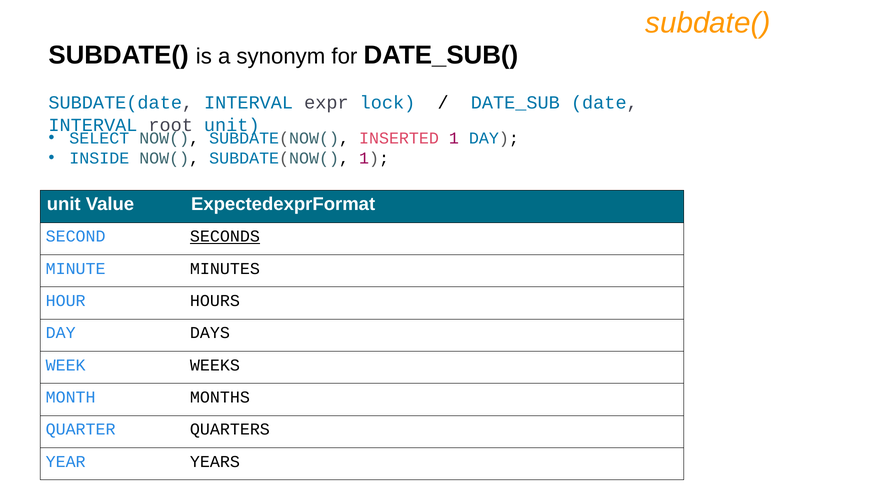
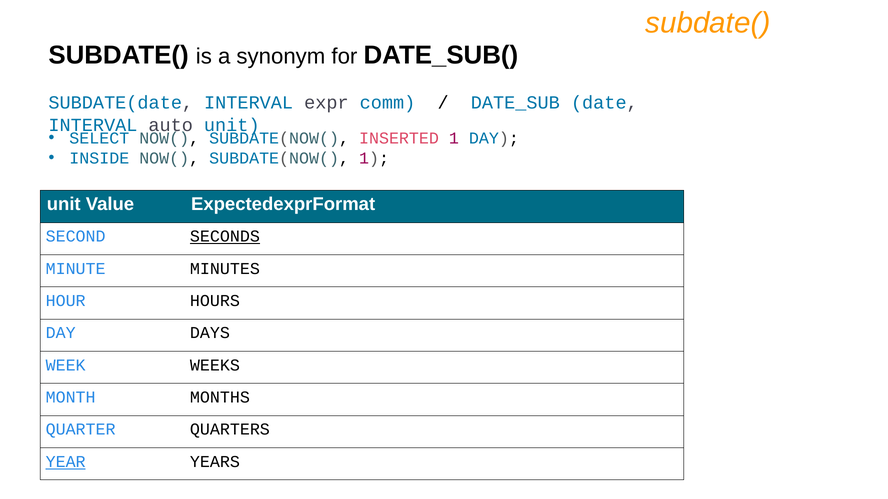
lock: lock -> comm (388, 103)
root: root -> auto (171, 125)
YEAR underline: none -> present (66, 462)
